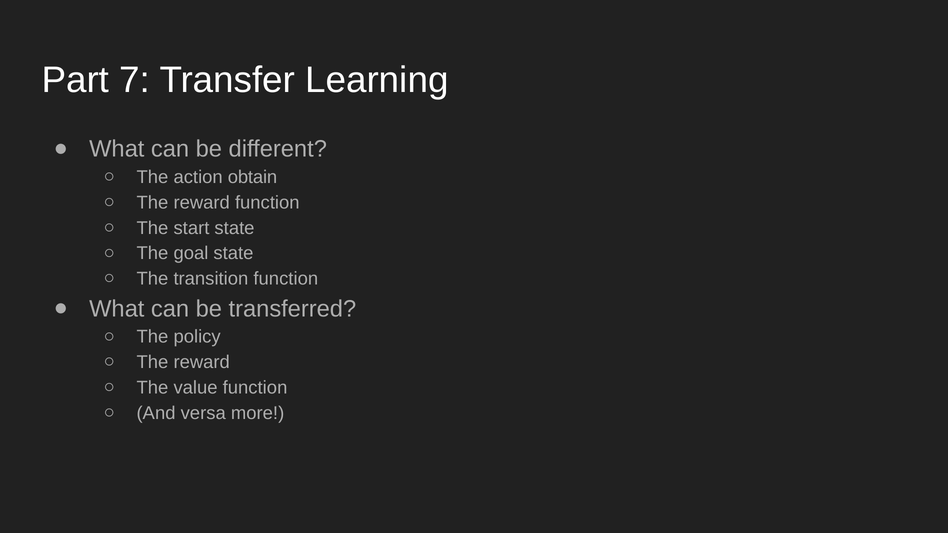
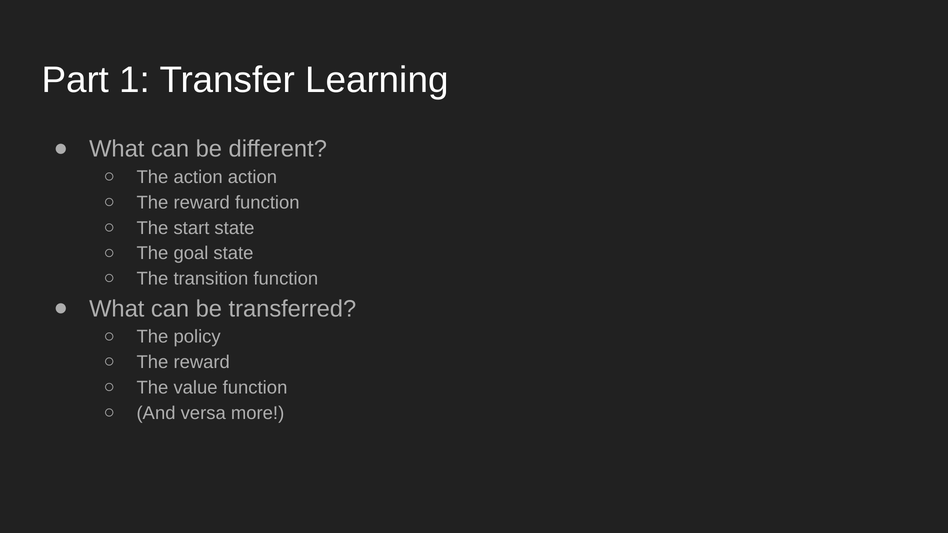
7: 7 -> 1 (135, 80)
action obtain: obtain -> action (252, 177)
